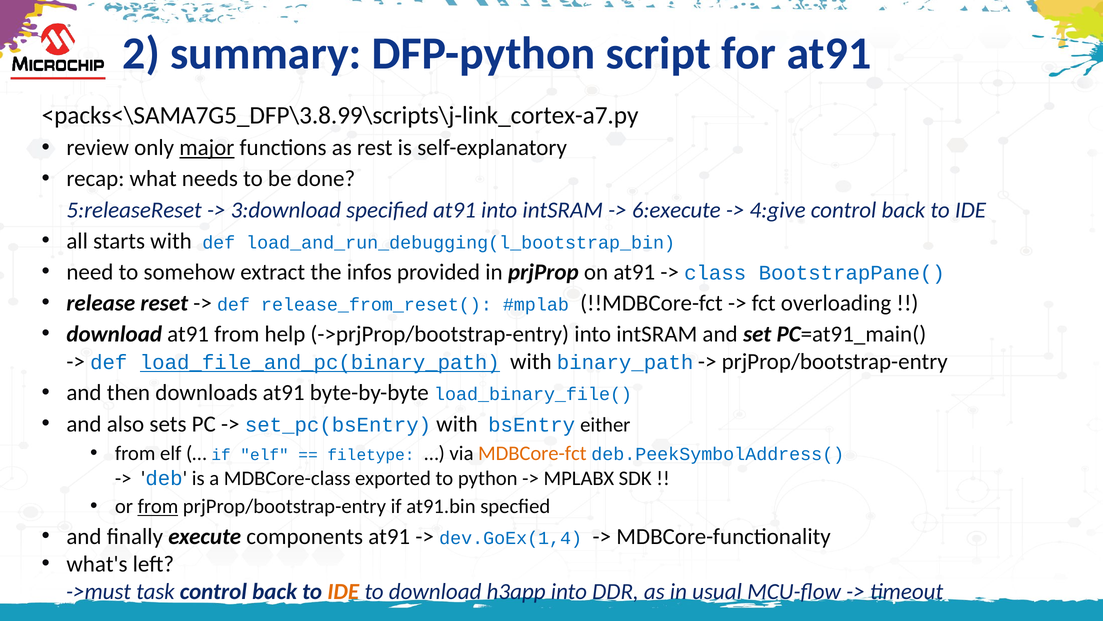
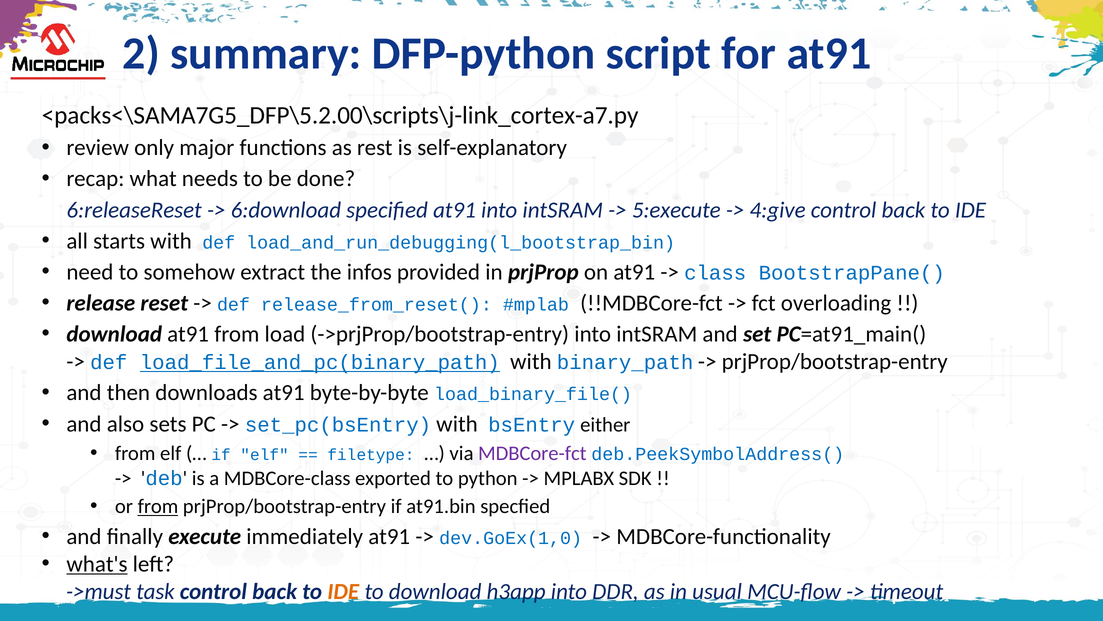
<packs<\SAMA7G5_DFP\3.8.99\scripts\j-link_cortex-a7.py: <packs<\SAMA7G5_DFP\3.8.99\scripts\j-link_cortex-a7.py -> <packs<\SAMA7G5_DFP\5.2.00\scripts\j-link_cortex-a7.py (340, 115)
major underline: present -> none (207, 148)
5:releaseReset: 5:releaseReset -> 6:releaseReset (134, 210)
3:download: 3:download -> 6:download (286, 210)
6:execute: 6:execute -> 5:execute (676, 210)
help: help -> load (285, 334)
MDBCore-fct colour: orange -> purple (532, 453)
components: components -> immediately (305, 536)
dev.GoEx(1,4: dev.GoEx(1,4 -> dev.GoEx(1,0 (511, 538)
what's underline: none -> present (97, 564)
